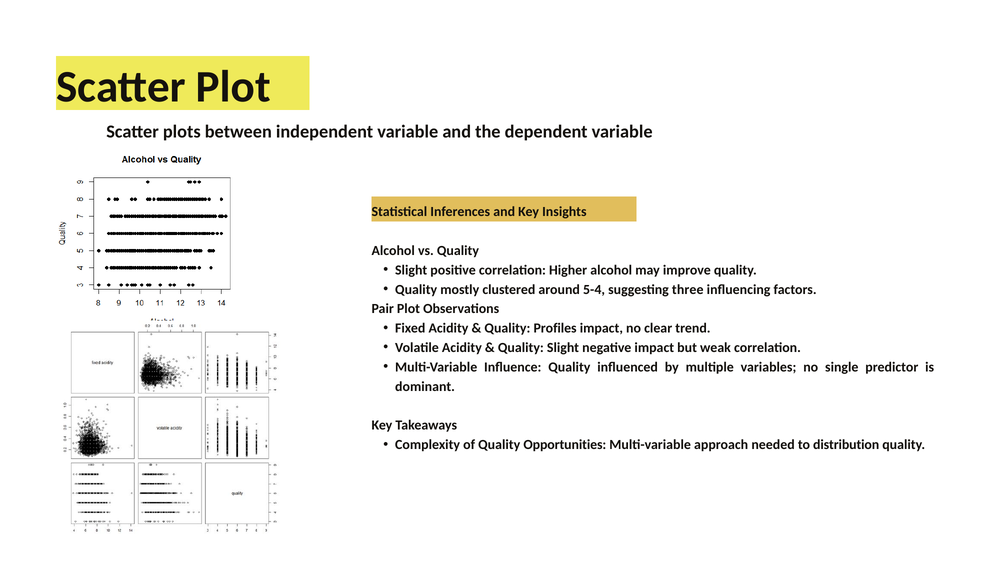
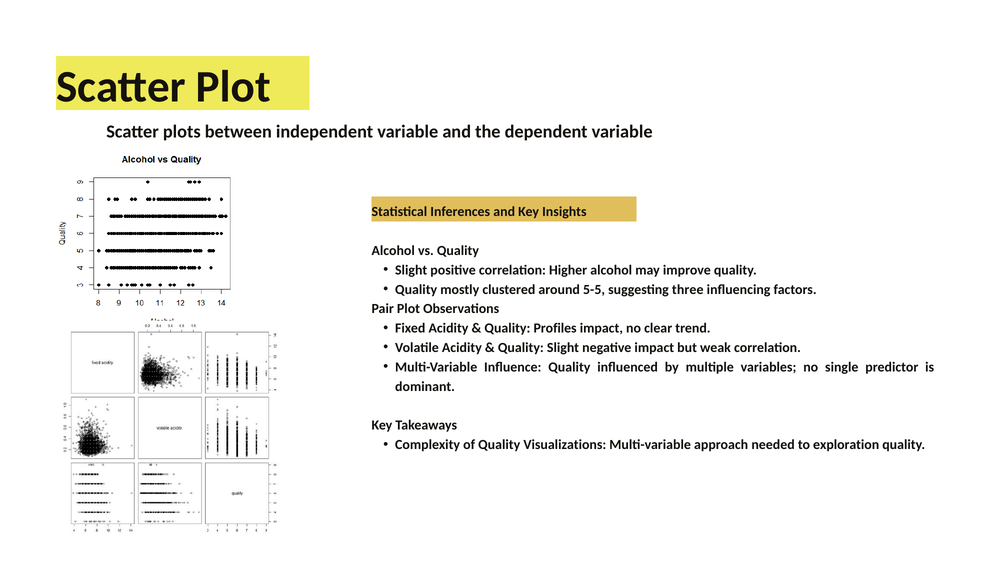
5-4: 5-4 -> 5-5 (594, 289)
Opportunities: Opportunities -> Visualizations (565, 445)
distribution: distribution -> exploration (846, 445)
